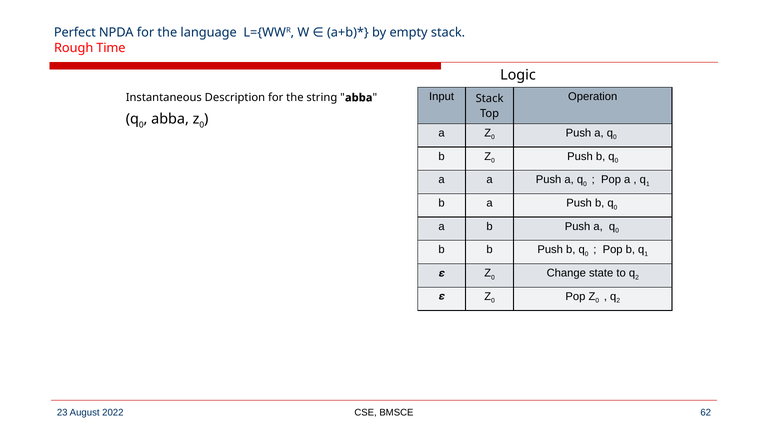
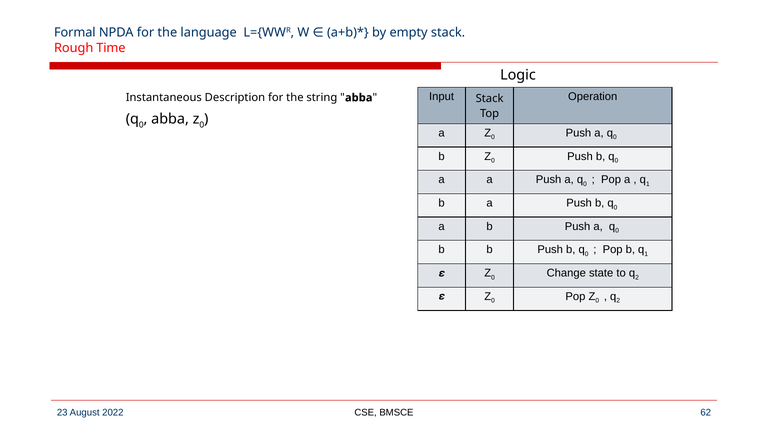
Perfect: Perfect -> Formal (75, 33)
